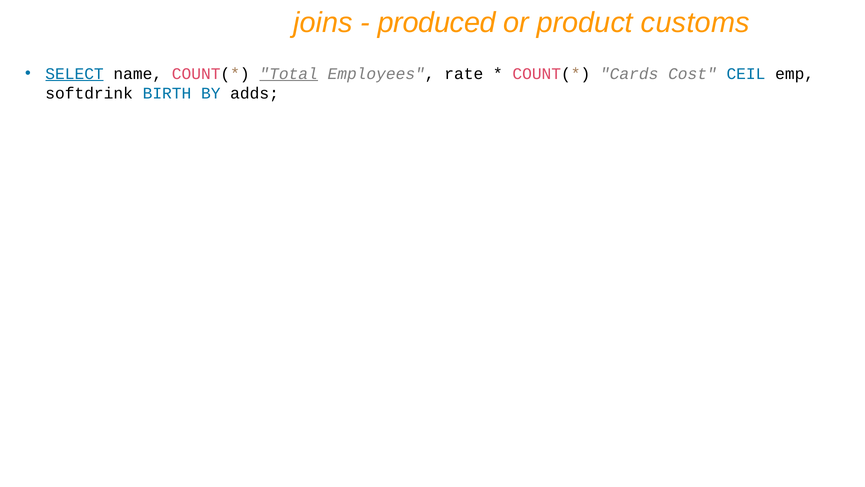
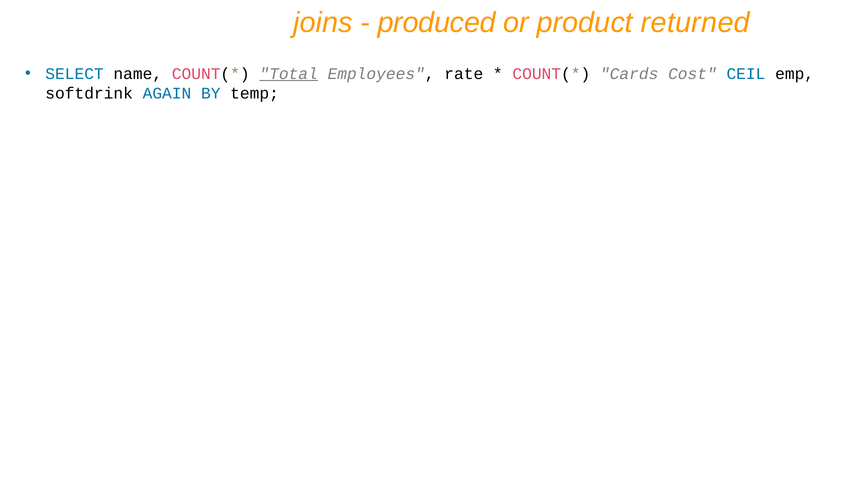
customs: customs -> returned (695, 23)
SELECT underline: present -> none (75, 74)
BIRTH: BIRTH -> AGAIN (167, 93)
adds: adds -> temp (255, 93)
